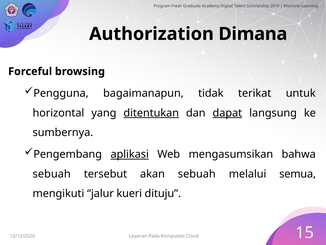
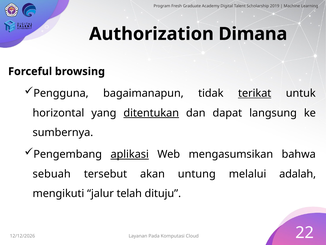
terikat underline: none -> present (255, 93)
dapat underline: present -> none (227, 113)
akan sebuah: sebuah -> untung (197, 174)
semua: semua -> adalah (298, 174)
kueri: kueri -> telah (129, 193)
15: 15 -> 22 (305, 232)
